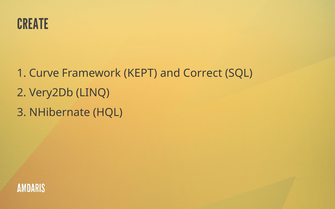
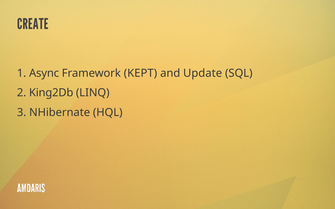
Curve: Curve -> Async (44, 73)
Correct: Correct -> Update (203, 73)
Very2Db: Very2Db -> King2Db (51, 93)
